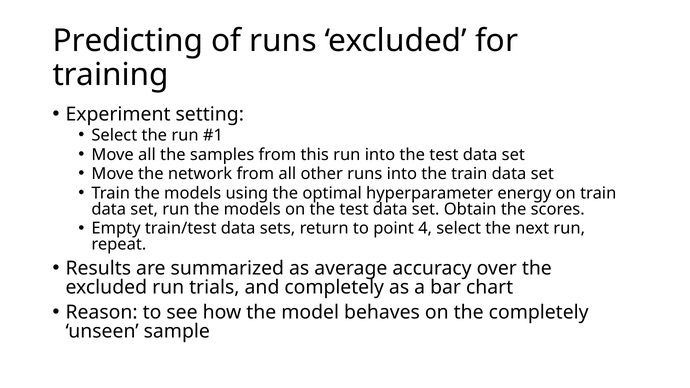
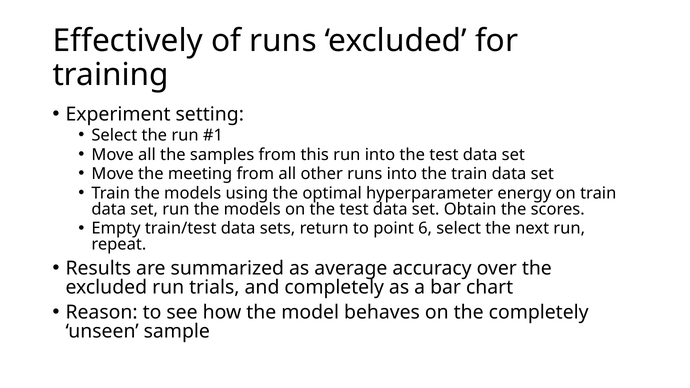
Predicting: Predicting -> Effectively (128, 41)
network: network -> meeting (200, 174)
4: 4 -> 6 (425, 229)
